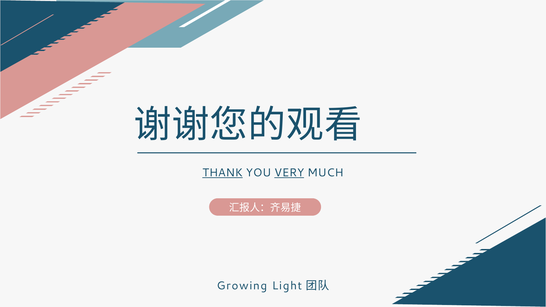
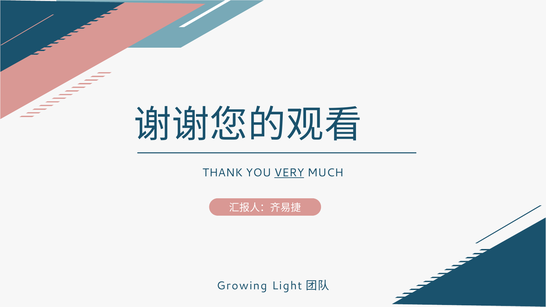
THANK underline: present -> none (223, 173)
